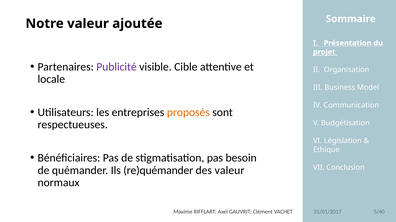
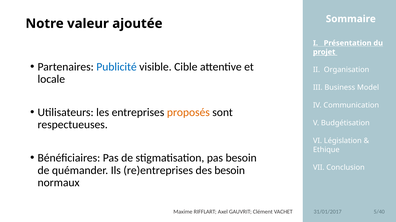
Publicité colour: purple -> blue (117, 67)
re)quémander: re)quémander -> re)entreprises (158, 171)
des valeur: valeur -> besoin (230, 171)
